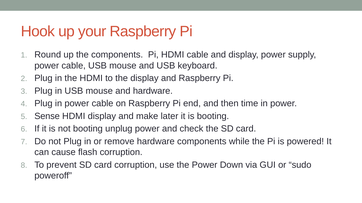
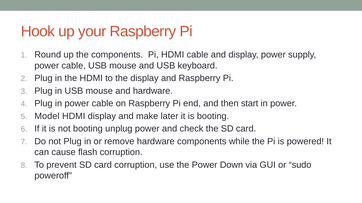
time: time -> start (250, 104)
Sense: Sense -> Model (47, 116)
